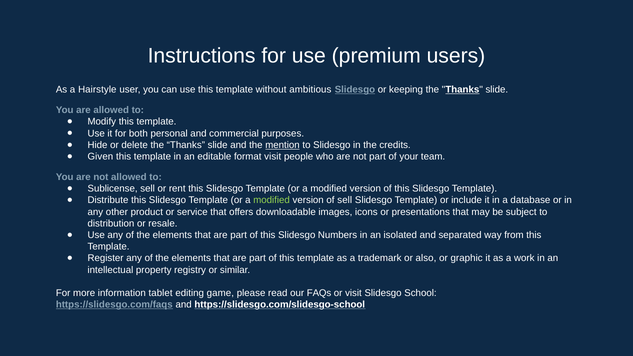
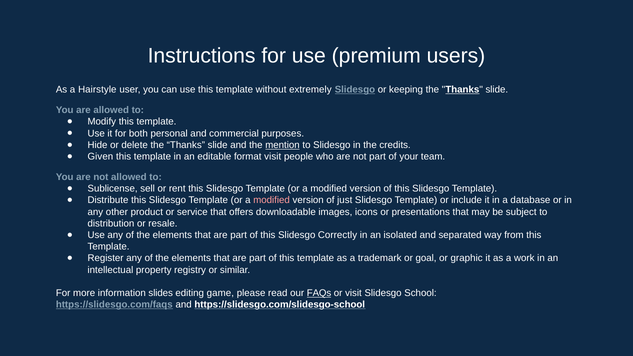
ambitious: ambitious -> extremely (310, 90)
modified colour: light green -> pink (272, 200)
of sell: sell -> just (345, 200)
Numbers: Numbers -> Correctly (338, 235)
also: also -> goal (426, 258)
tablet: tablet -> slides (161, 293)
FAQs underline: none -> present (319, 293)
